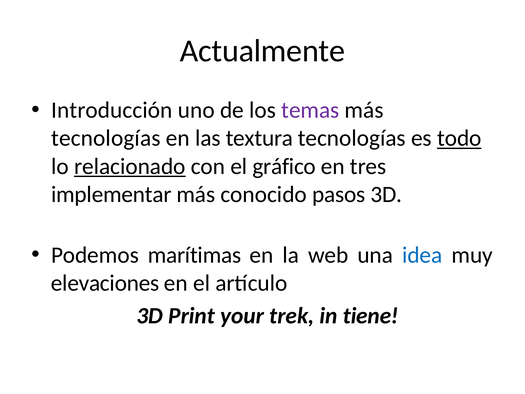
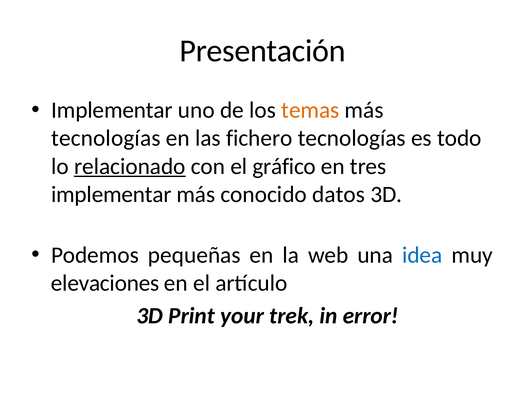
Actualmente: Actualmente -> Presentación (263, 51)
Introducción: Introducción -> Implementar (112, 110)
temas colour: purple -> orange (310, 110)
textura: textura -> fichero (259, 138)
todo underline: present -> none (459, 138)
pasos: pasos -> datos (339, 194)
marítimas: marítimas -> pequeñas (194, 255)
tiene: tiene -> error (371, 316)
